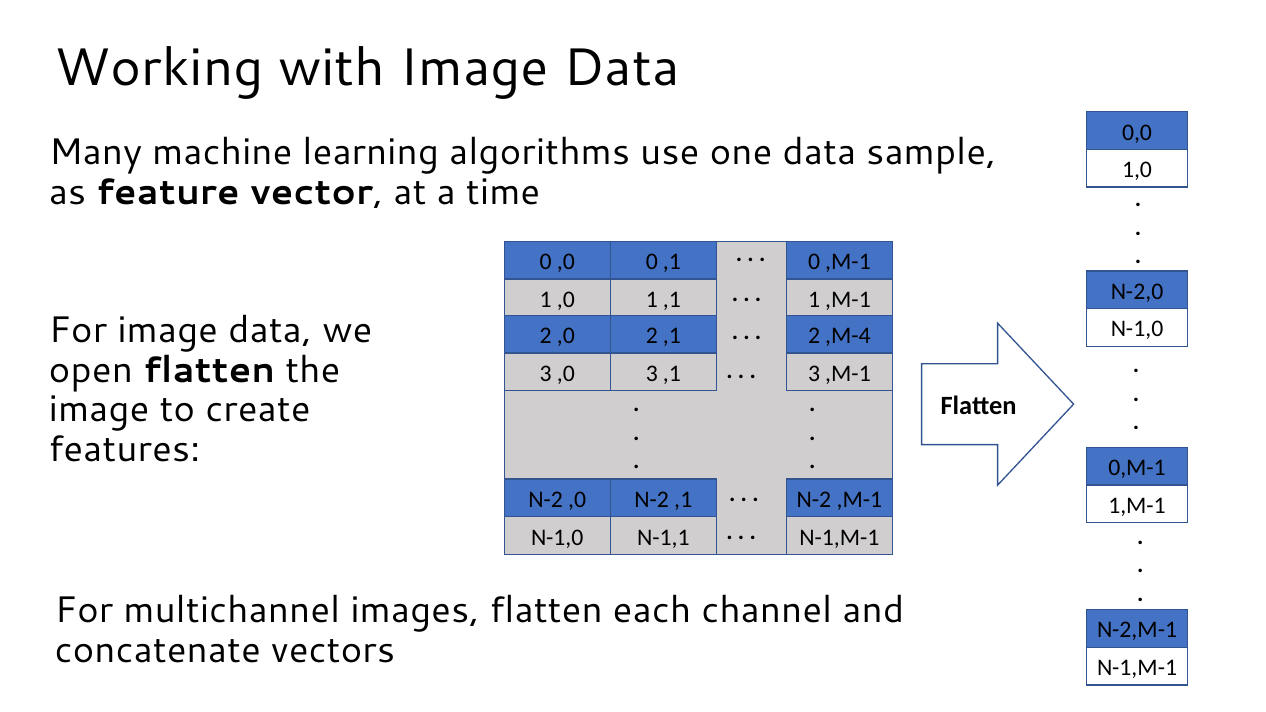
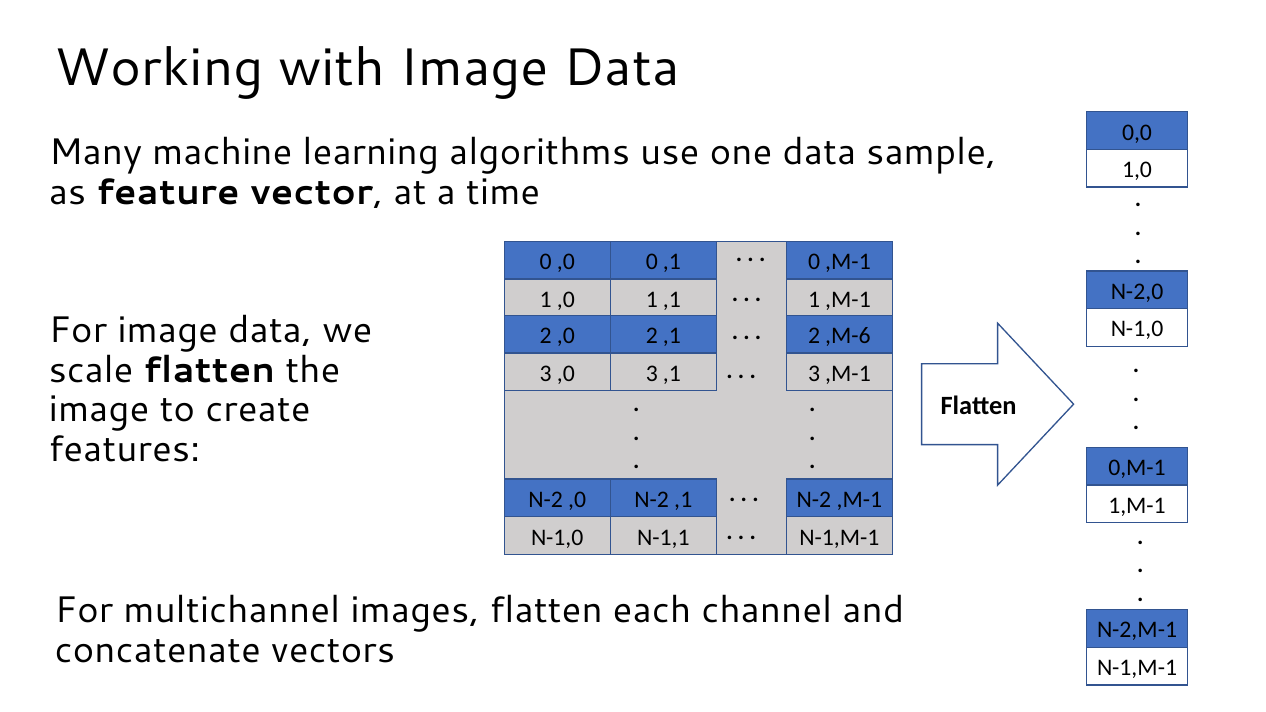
,M-4: ,M-4 -> ,M-6 (848, 336)
open: open -> scale (91, 370)
